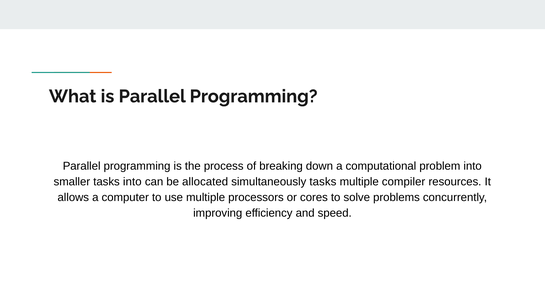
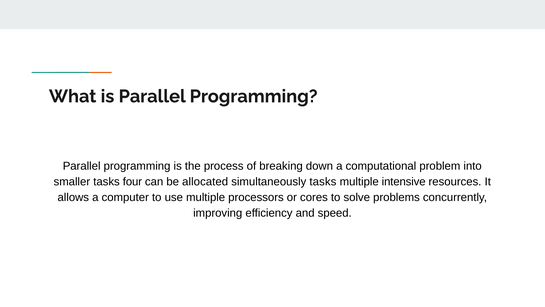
tasks into: into -> four (132, 181)
compiler: compiler -> intensive (404, 181)
